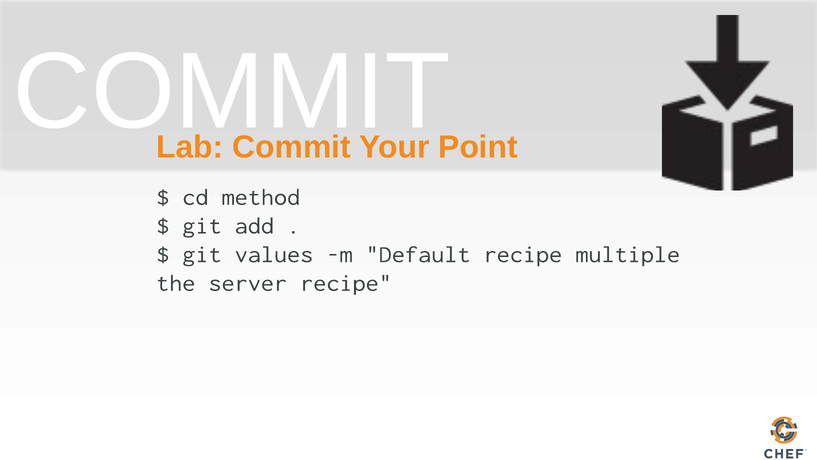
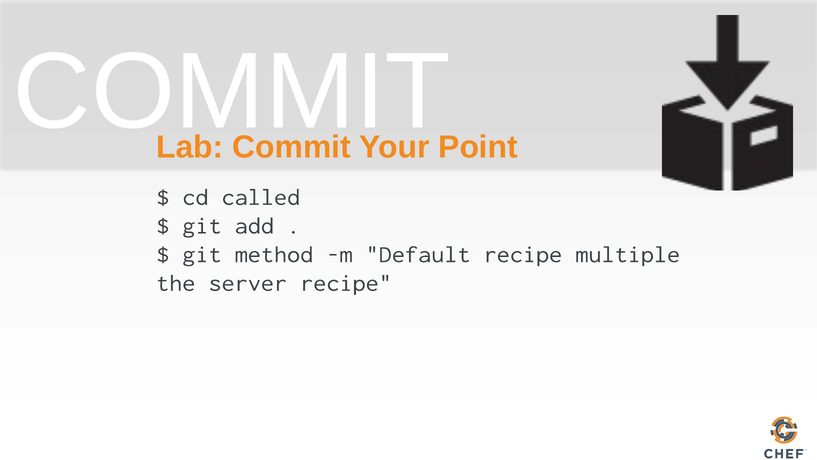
method: method -> called (261, 197)
values: values -> method (274, 254)
